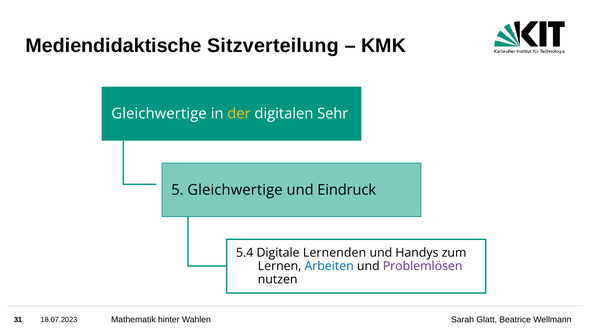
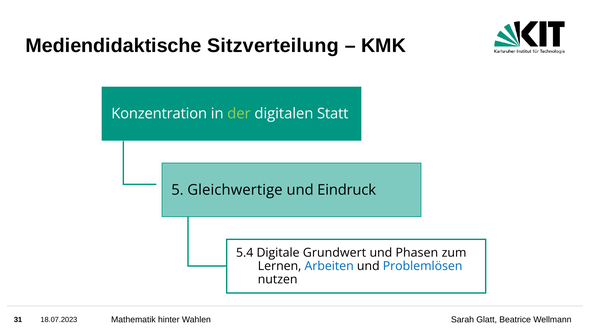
Gleichwertige: Gleichwertige -> Konzentration (159, 114)
der colour: yellow -> light green (239, 114)
Sehr: Sehr -> Statt (333, 114)
Lernenden: Lernenden -> Grundwert (335, 253)
Handys: Handys -> Phasen (417, 253)
Problemlösen colour: purple -> blue (423, 266)
